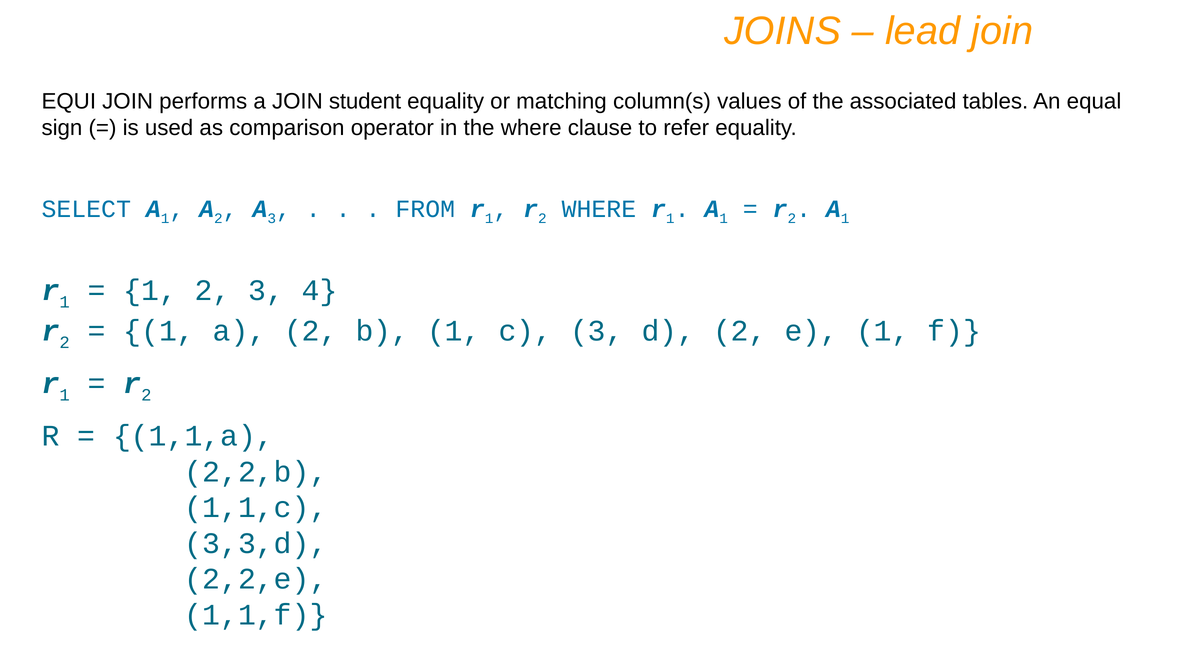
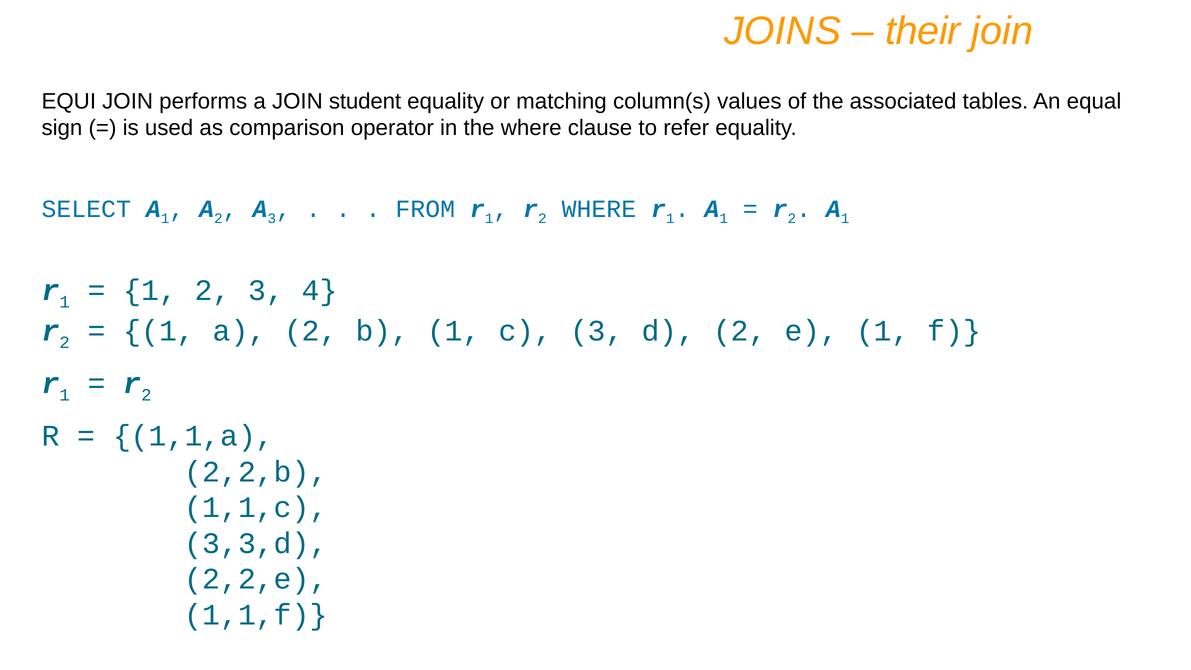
lead: lead -> their (923, 31)
